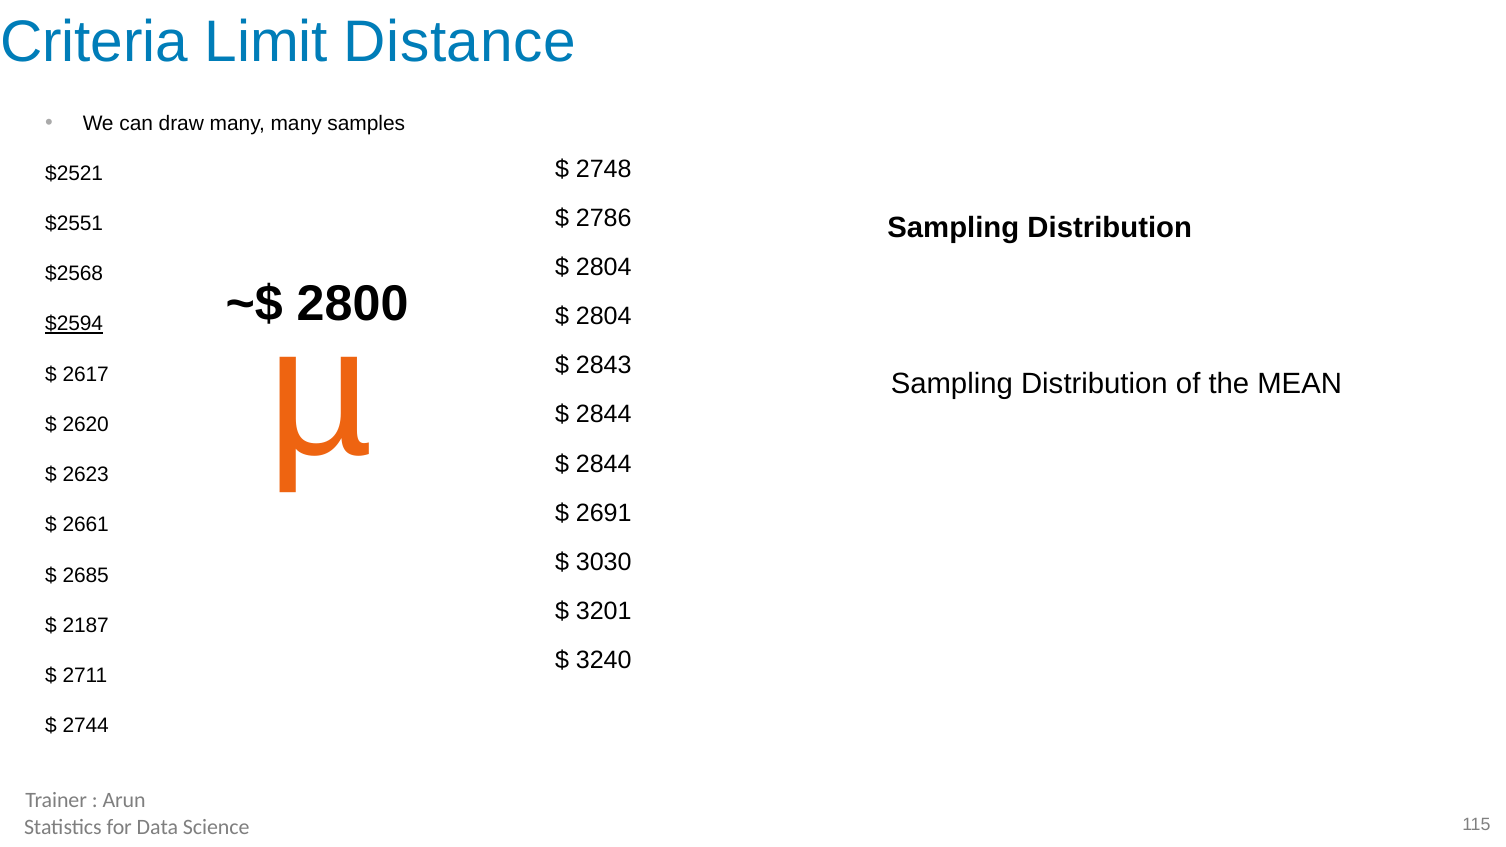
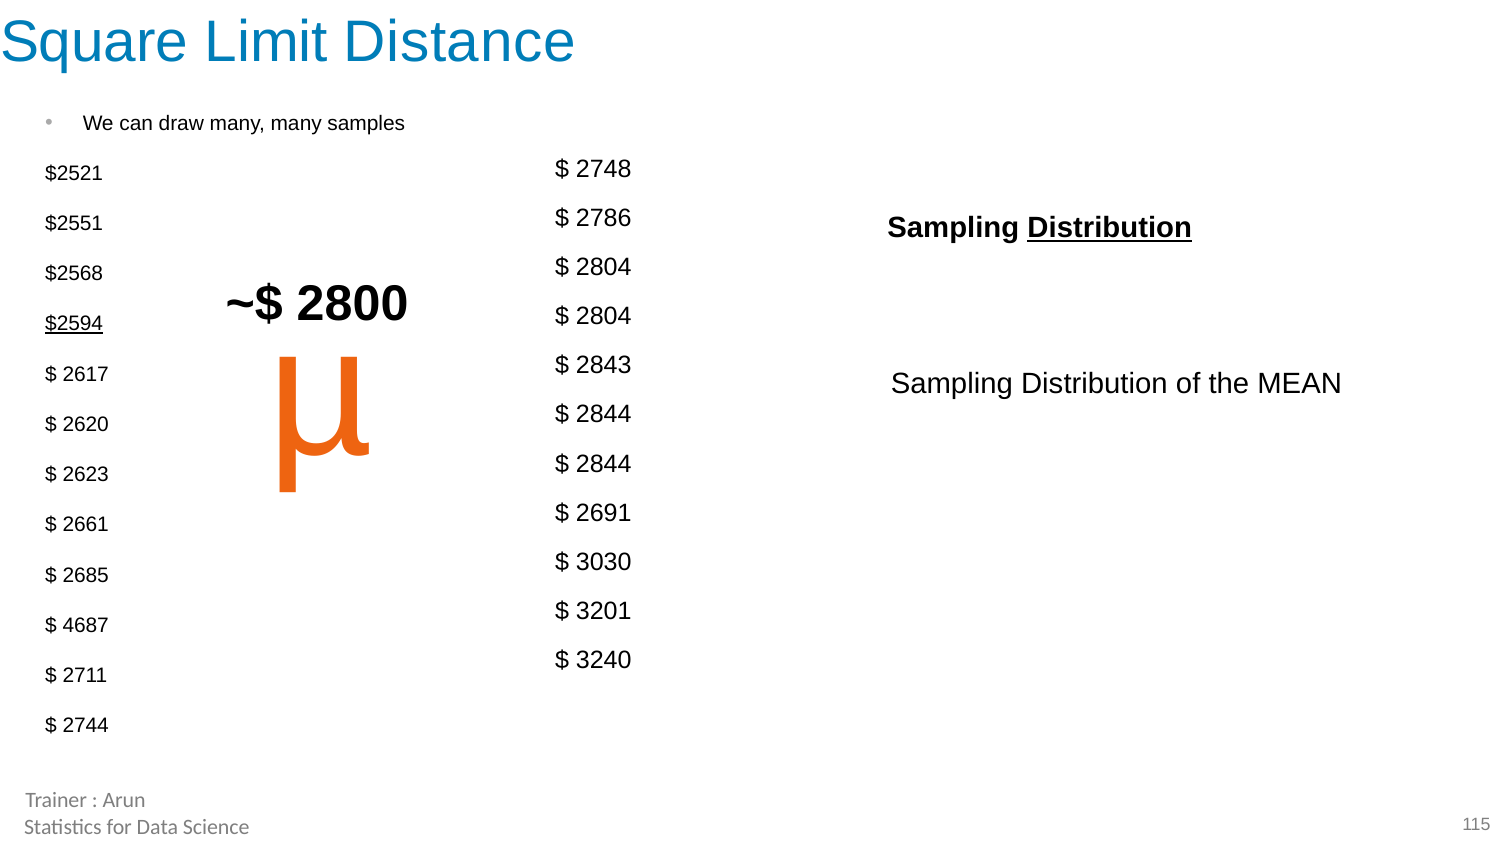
Criteria: Criteria -> Square (94, 43)
Distribution underline: none -> present (1110, 228)
2187: 2187 -> 4687 (86, 625)
